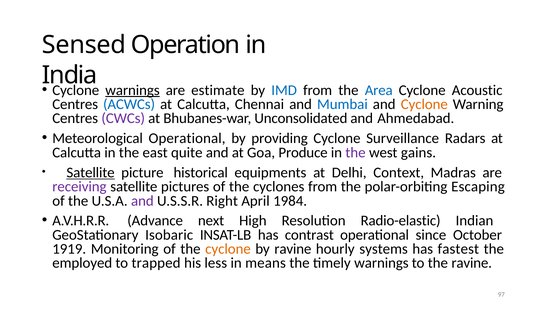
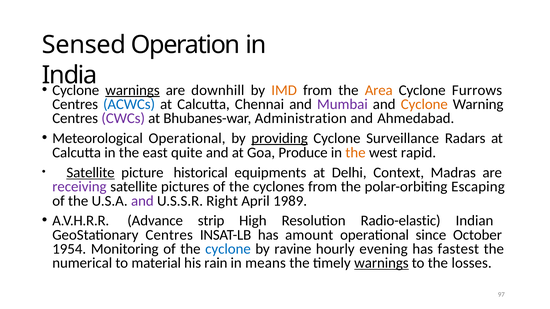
estimate: estimate -> downhill (218, 90)
IMD colour: blue -> orange (284, 90)
Area colour: blue -> orange (379, 90)
Acoustic: Acoustic -> Furrows (477, 90)
Mumbai colour: blue -> purple (342, 104)
Unconsolidated: Unconsolidated -> Administration (301, 119)
providing underline: none -> present (280, 138)
the colour: purple -> orange (356, 153)
gains: gains -> rapid (418, 153)
1984: 1984 -> 1989 (290, 201)
next: next -> strip (211, 221)
GeoStationary Isobaric: Isobaric -> Centres (169, 235)
contrast: contrast -> amount (309, 235)
1919: 1919 -> 1954 (69, 249)
cyclone colour: orange -> blue (228, 249)
systems: systems -> evening (384, 249)
employed: employed -> numerical (82, 263)
trapped: trapped -> material (156, 263)
less: less -> rain (216, 263)
warnings underline: none -> present (381, 263)
the ravine: ravine -> losses (472, 263)
